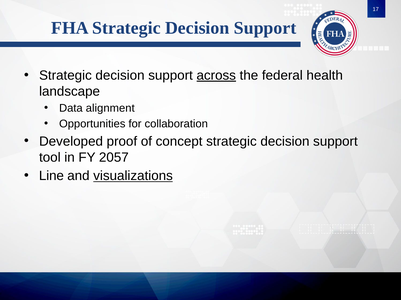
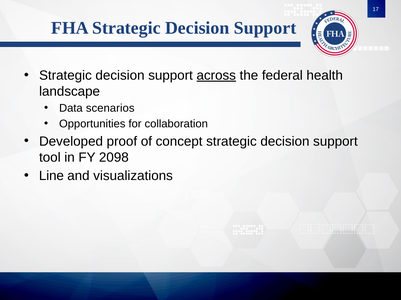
alignment: alignment -> scenarios (110, 108)
2057: 2057 -> 2098 (114, 158)
visualizations underline: present -> none (133, 176)
